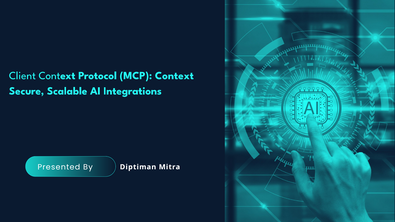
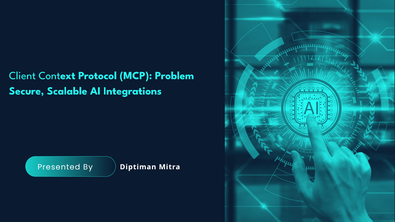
MCP Context: Context -> Problem (174, 76)
